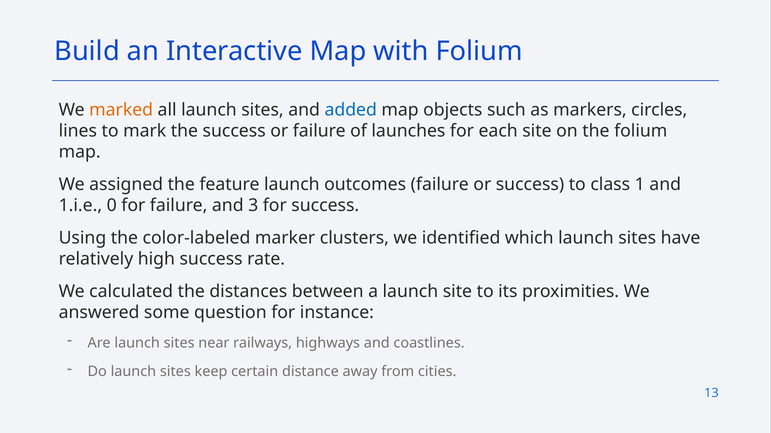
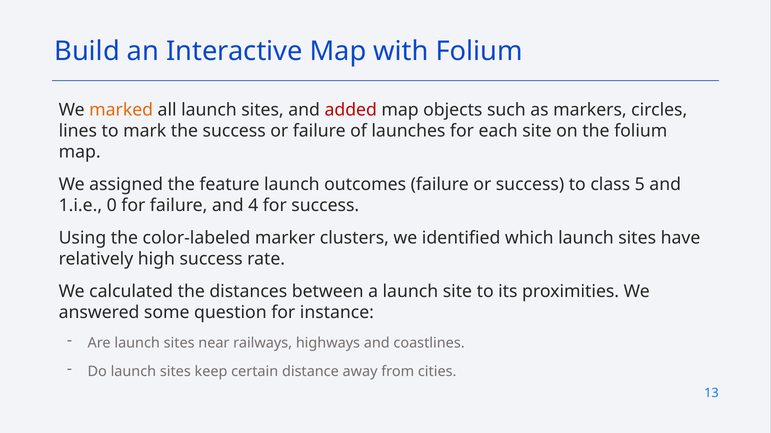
added colour: blue -> red (351, 110)
1: 1 -> 5 (640, 185)
3: 3 -> 4 (253, 206)
